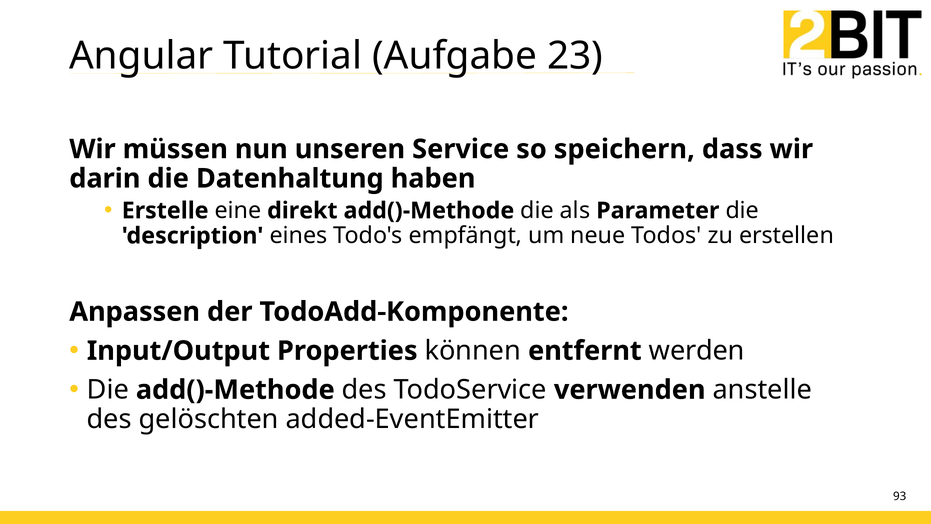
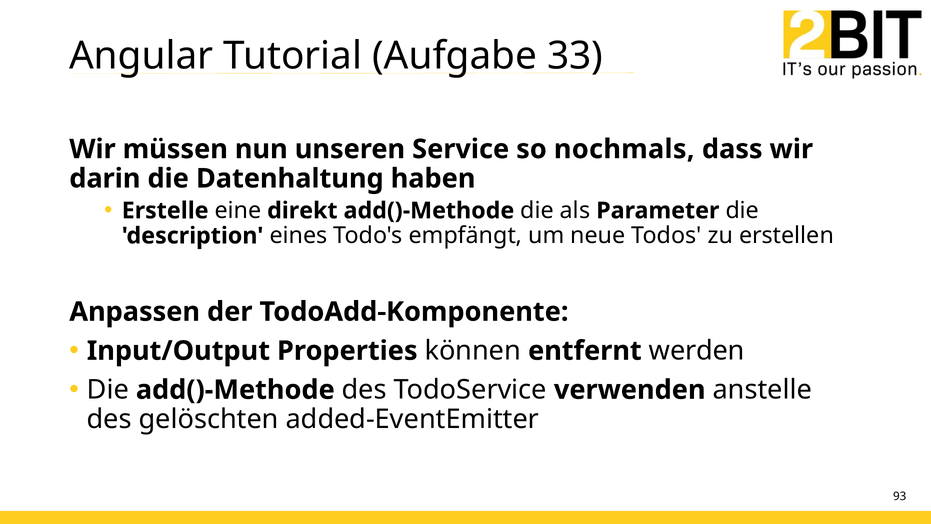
23: 23 -> 33 (575, 56)
speichern: speichern -> nochmals (624, 149)
